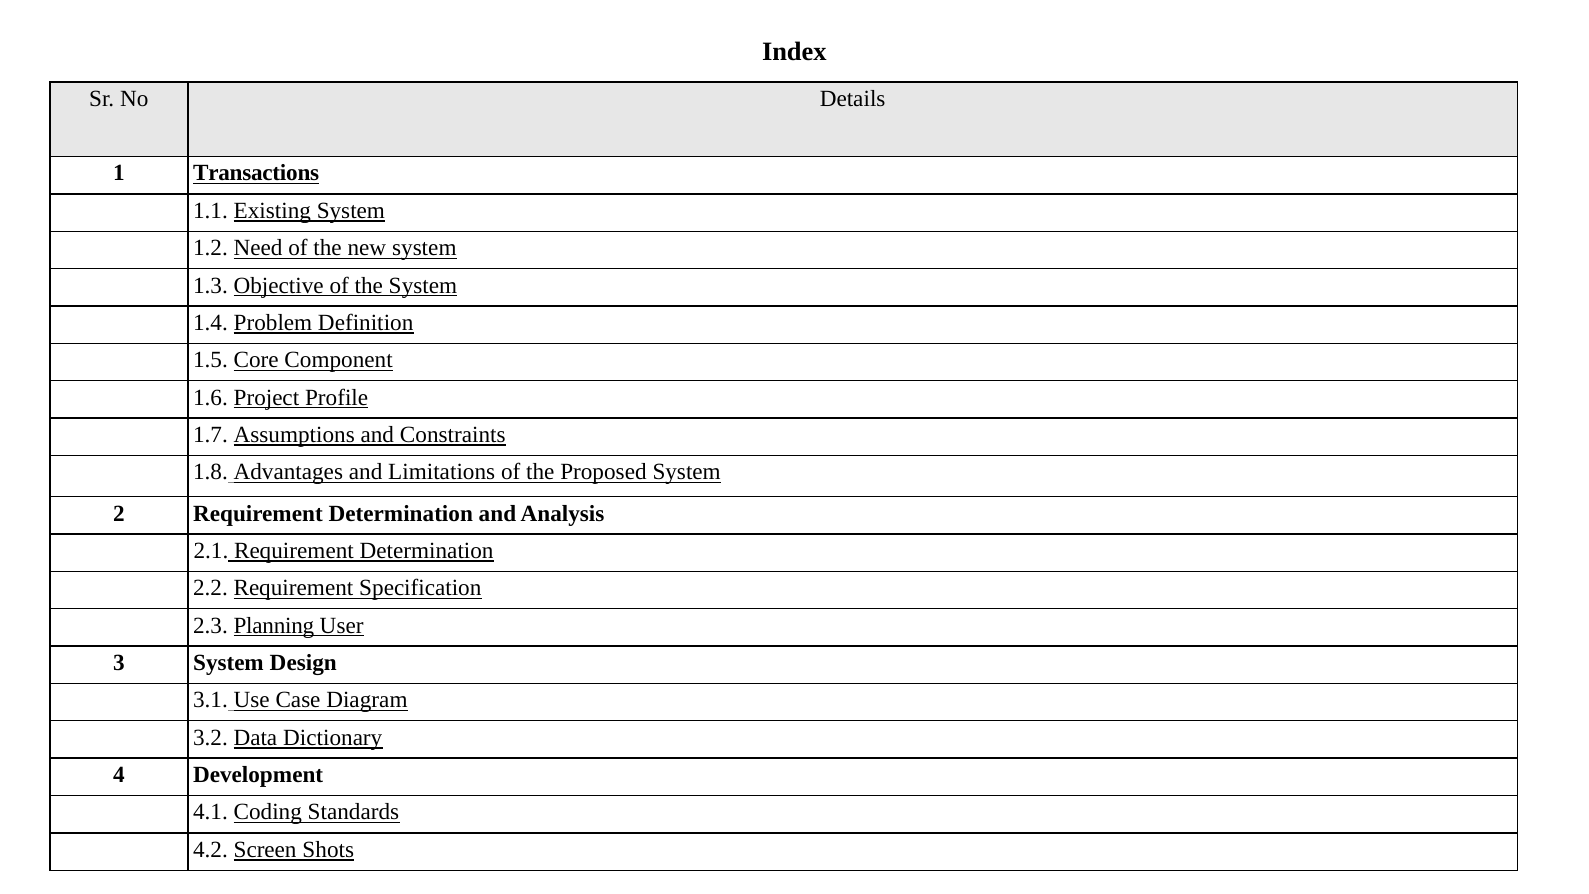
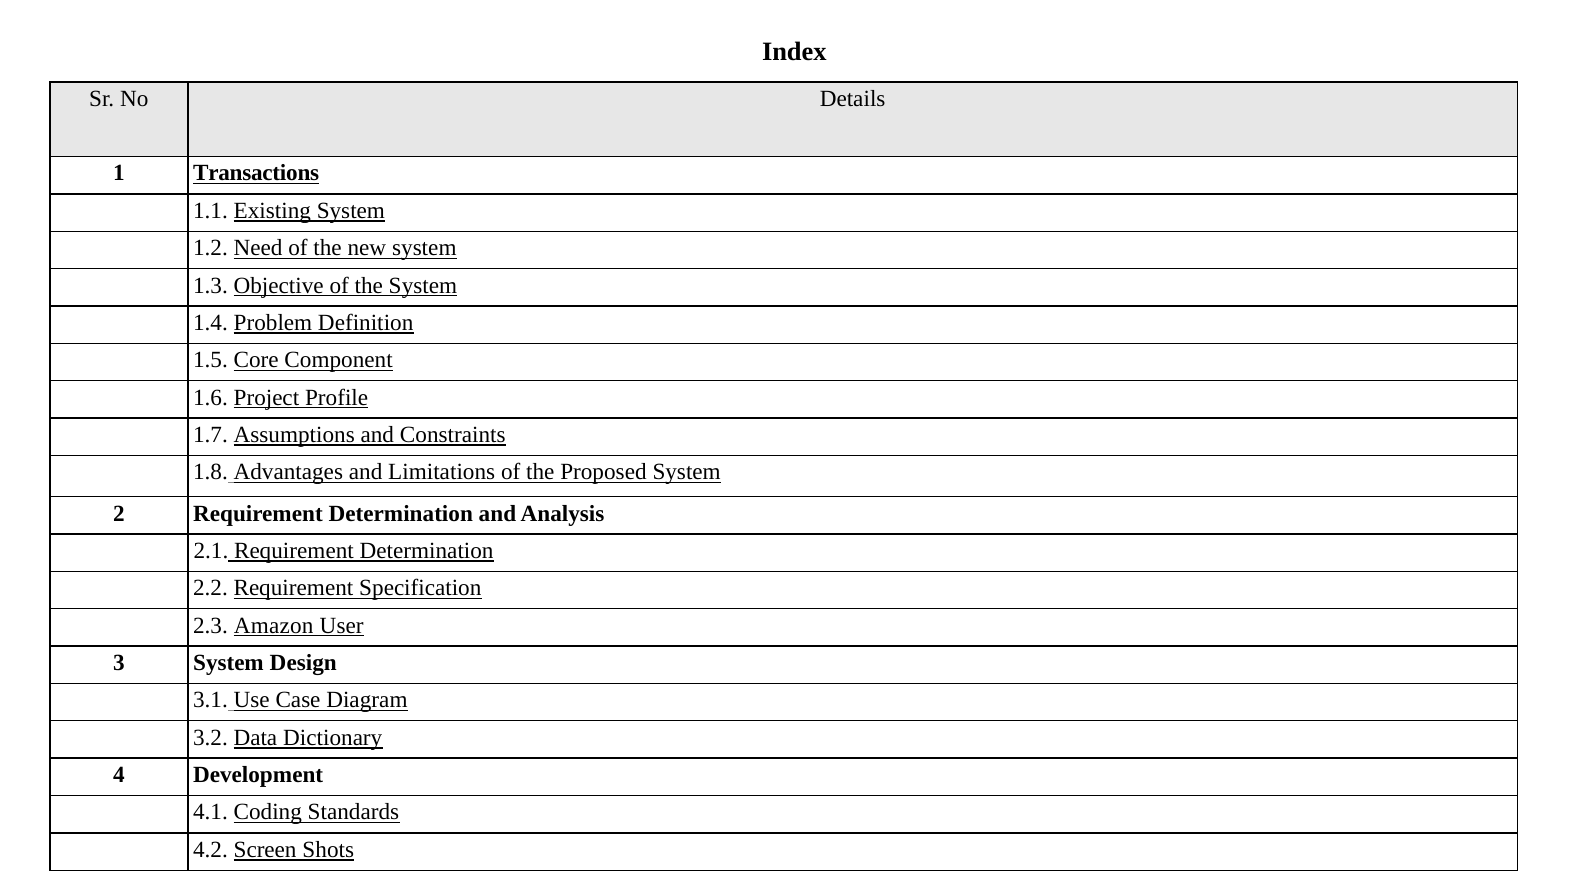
Planning: Planning -> Amazon (274, 625)
